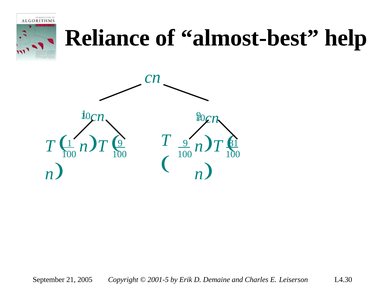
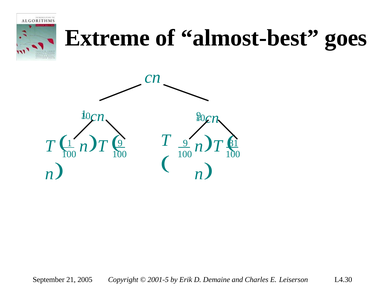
Reliance: Reliance -> Extreme (107, 38)
help: help -> goes (346, 38)
